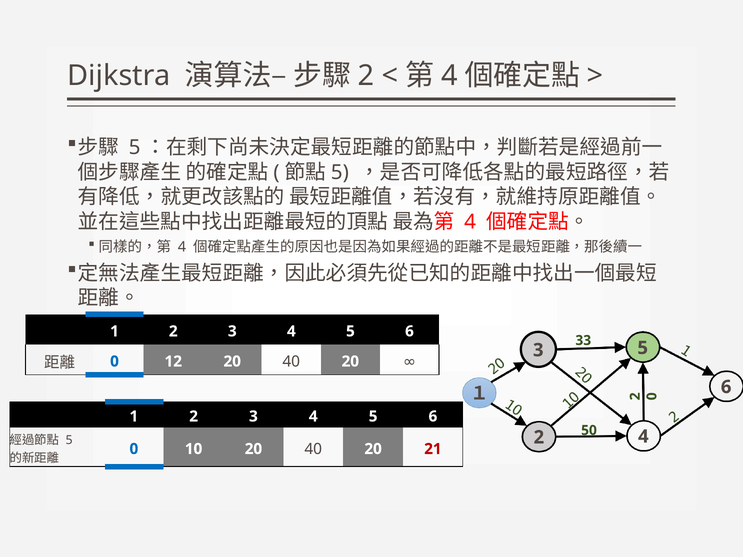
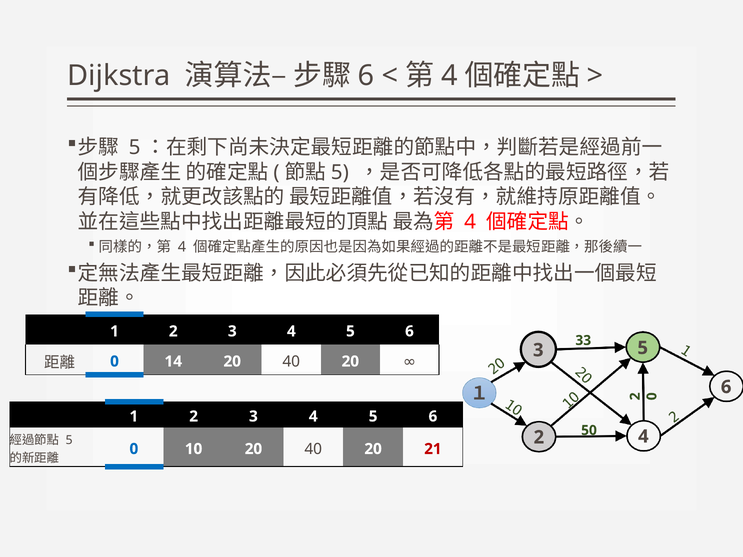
2: 2 -> 6 (366, 76)
12: 12 -> 14 (173, 362)
